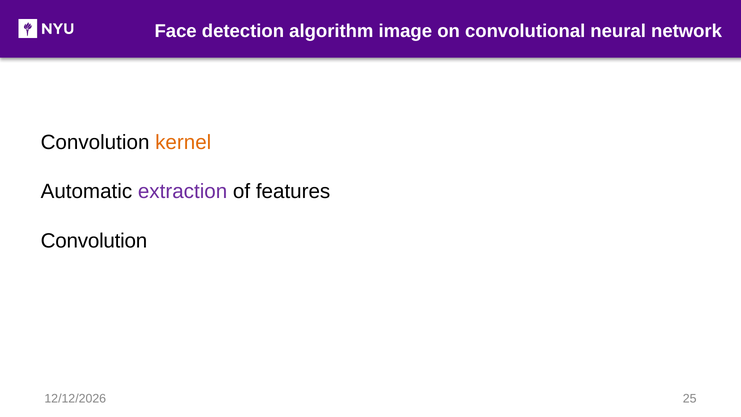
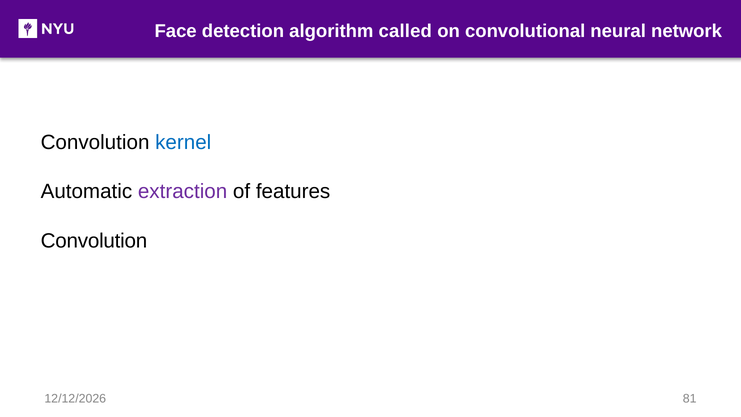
image: image -> called (405, 31)
kernel colour: orange -> blue (183, 142)
25: 25 -> 81 (690, 398)
